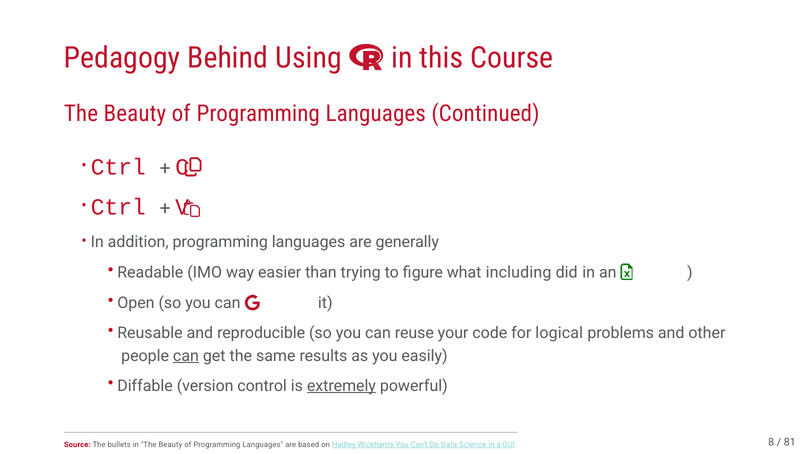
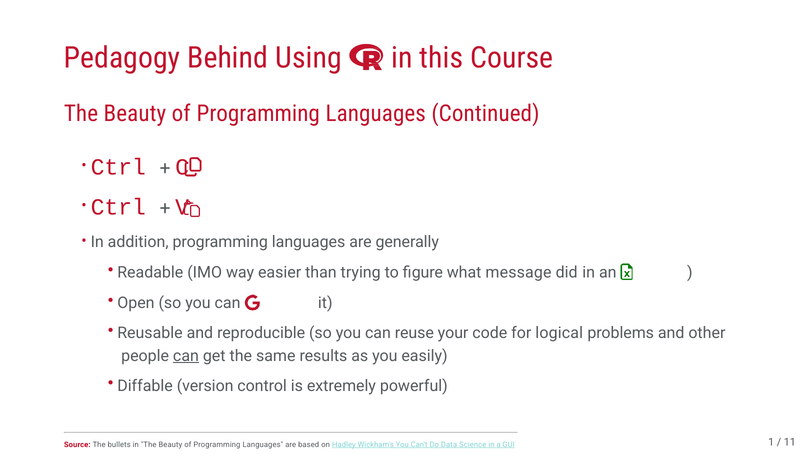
including: including -> message (519, 273)
extremely underline: present -> none (341, 386)
8: 8 -> 1 (771, 442)
81: 81 -> 11 (790, 442)
